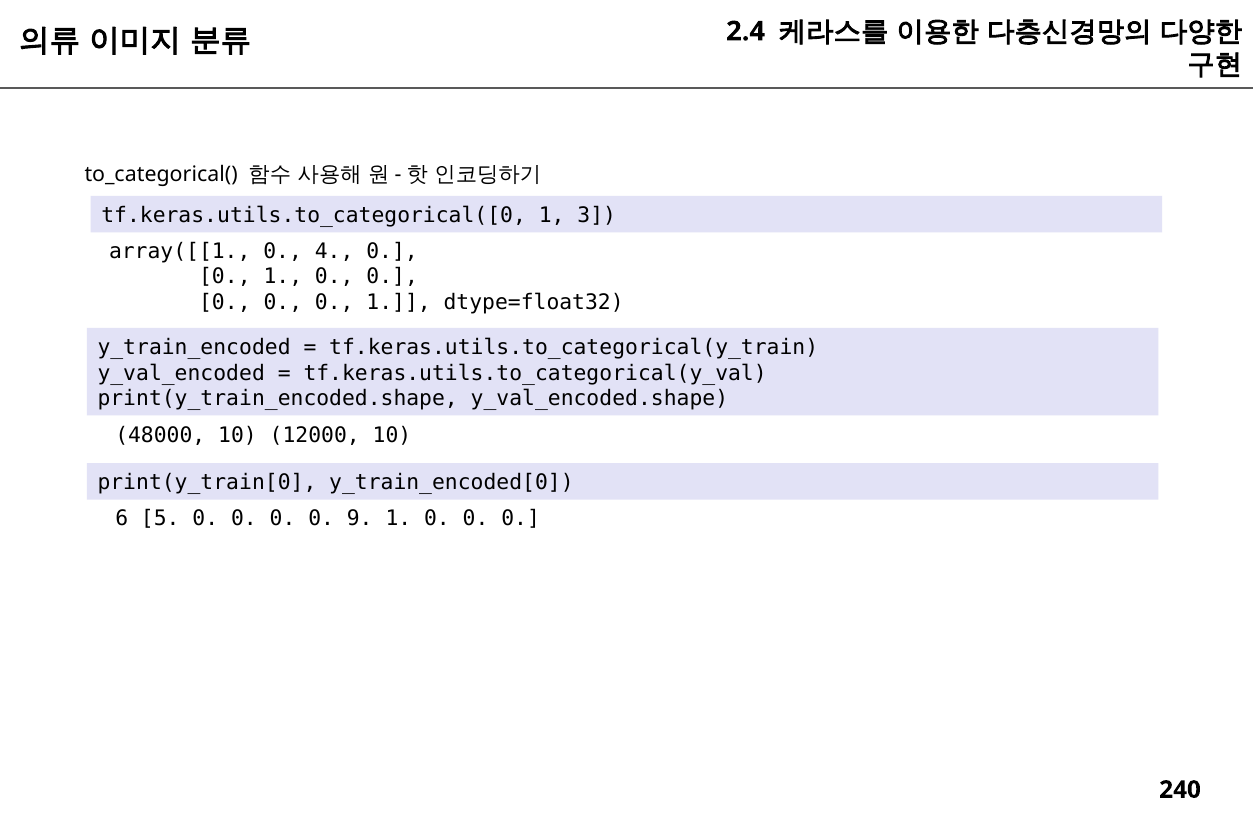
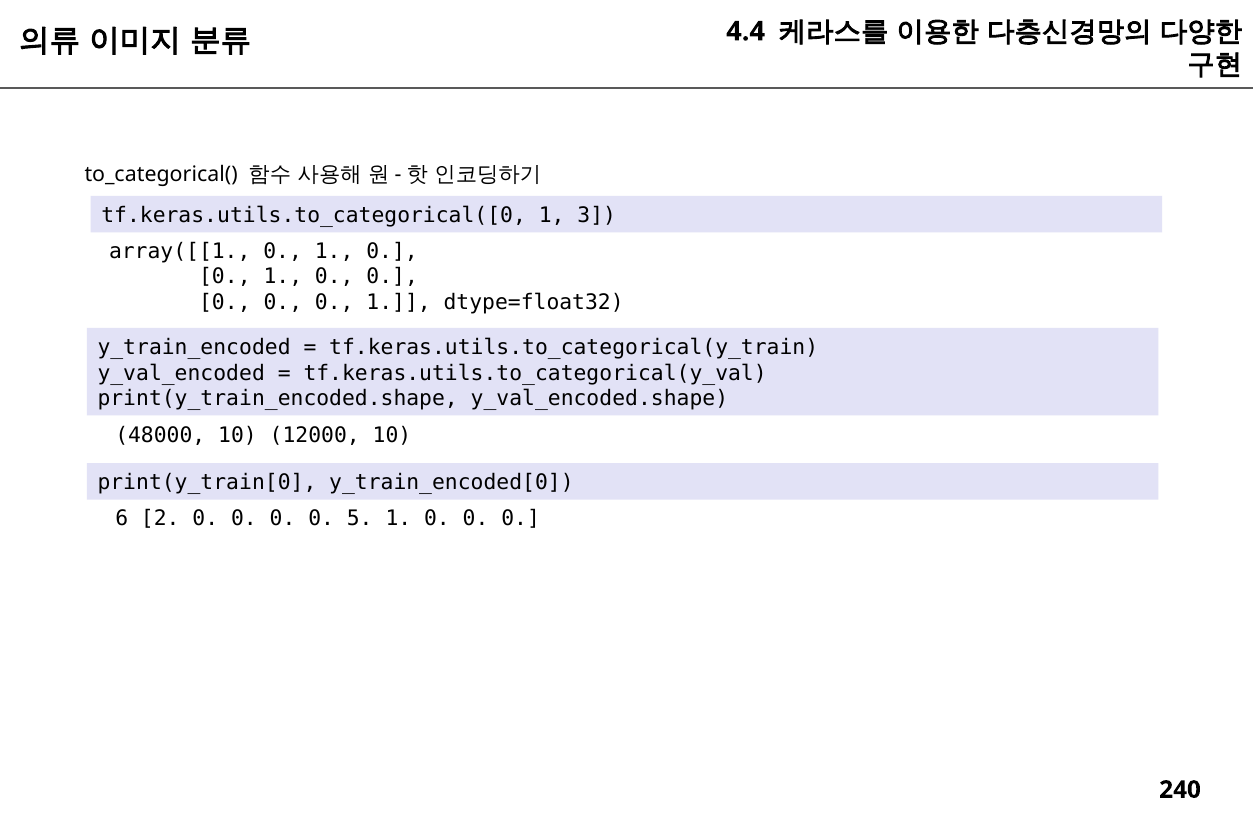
2.4: 2.4 -> 4.4 (746, 31)
array([[1 0 4: 4 -> 1 (334, 251)
5: 5 -> 2 (160, 519)
9: 9 -> 5 (360, 519)
